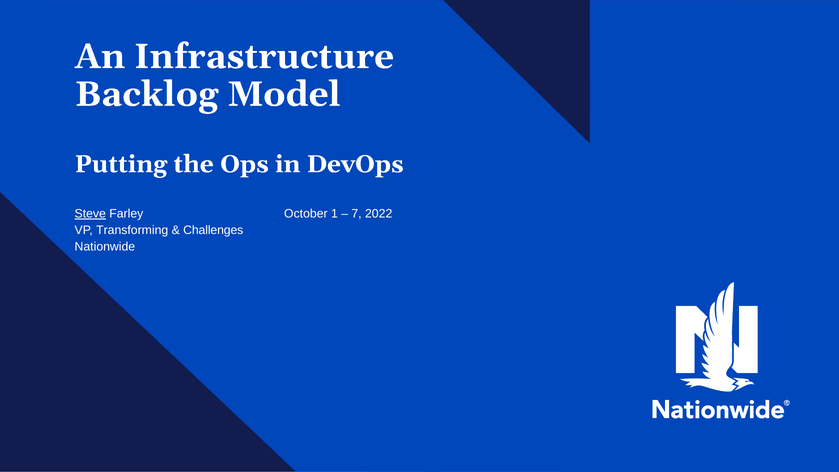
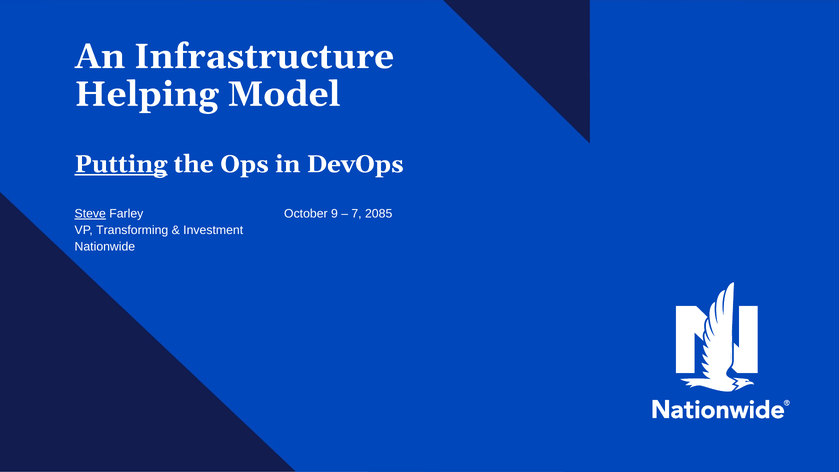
Backlog: Backlog -> Helping (147, 94)
Putting underline: none -> present (121, 164)
1: 1 -> 9 (334, 214)
2022: 2022 -> 2085 (379, 214)
Challenges: Challenges -> Investment (213, 230)
